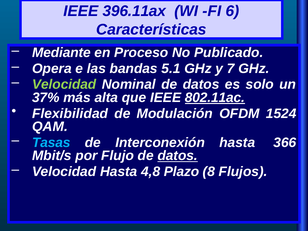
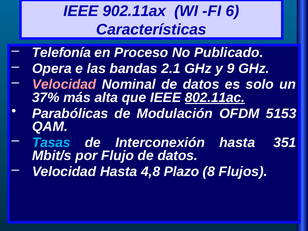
396.11ax: 396.11ax -> 902.11ax (134, 11)
Mediante: Mediante -> Telefonía (61, 53)
5.1: 5.1 -> 2.1 (171, 69)
7: 7 -> 9 (231, 69)
Velocidad colour: light green -> pink (64, 84)
Flexibilidad: Flexibilidad -> Parabólicas (70, 113)
1524: 1524 -> 5153 (281, 113)
366: 366 -> 351 (285, 143)
datos underline: present -> none (178, 156)
